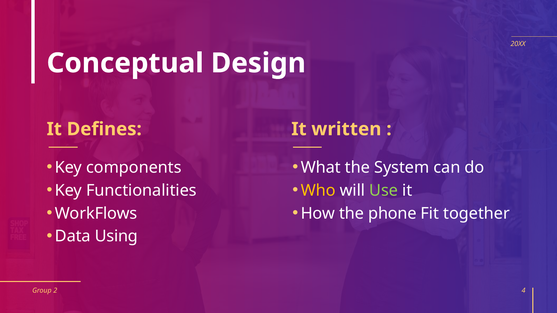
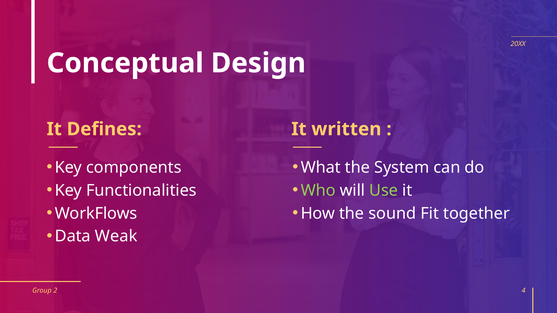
Who colour: yellow -> light green (318, 191)
phone: phone -> sound (392, 214)
Using: Using -> Weak (116, 236)
